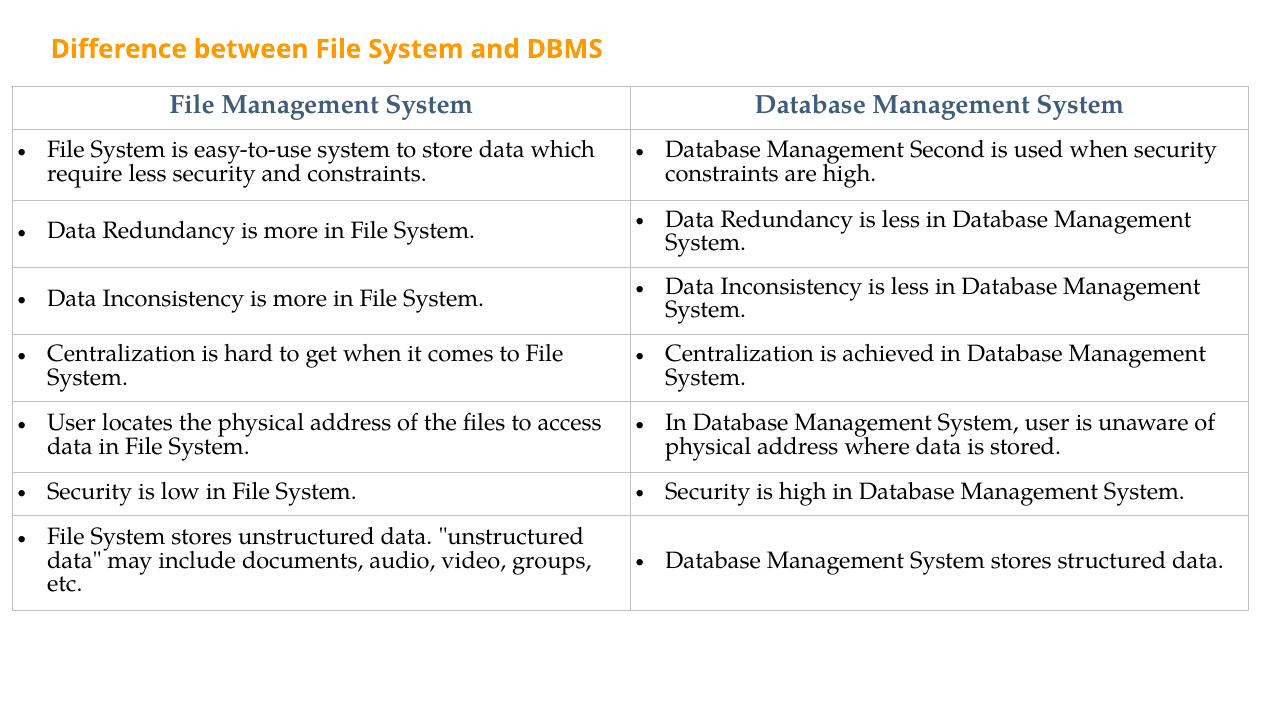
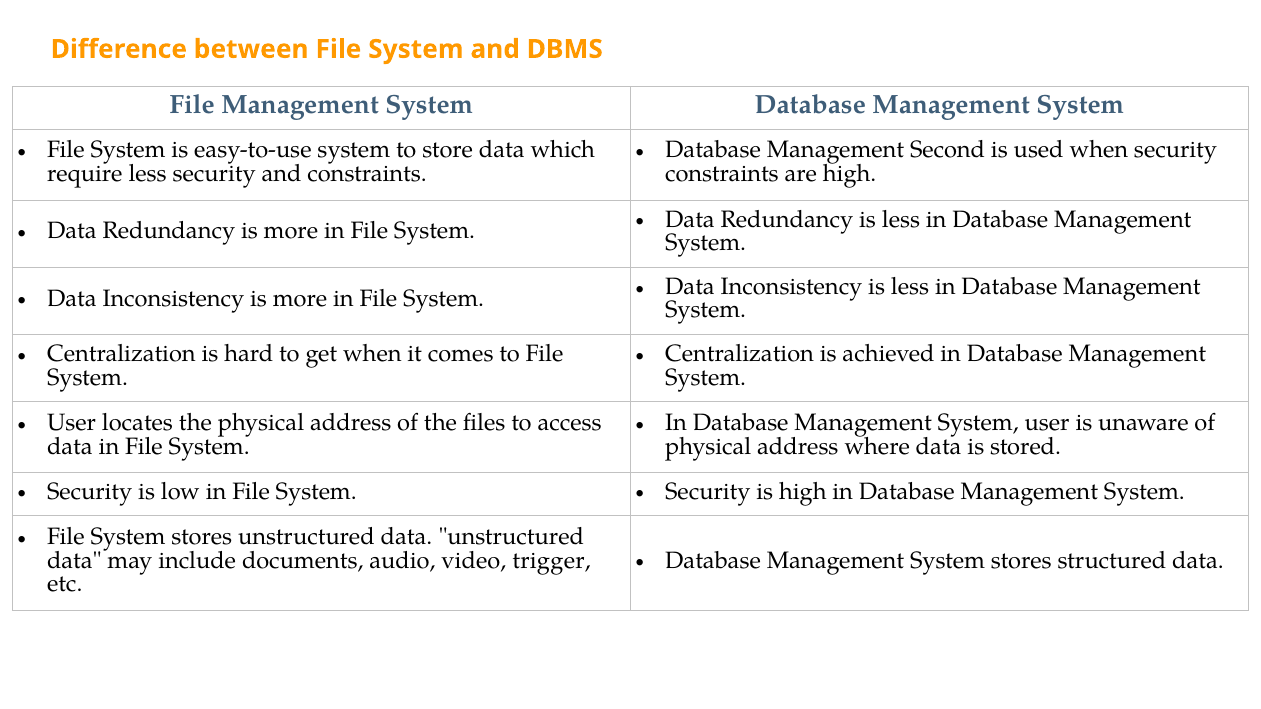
groups: groups -> trigger (552, 560)
